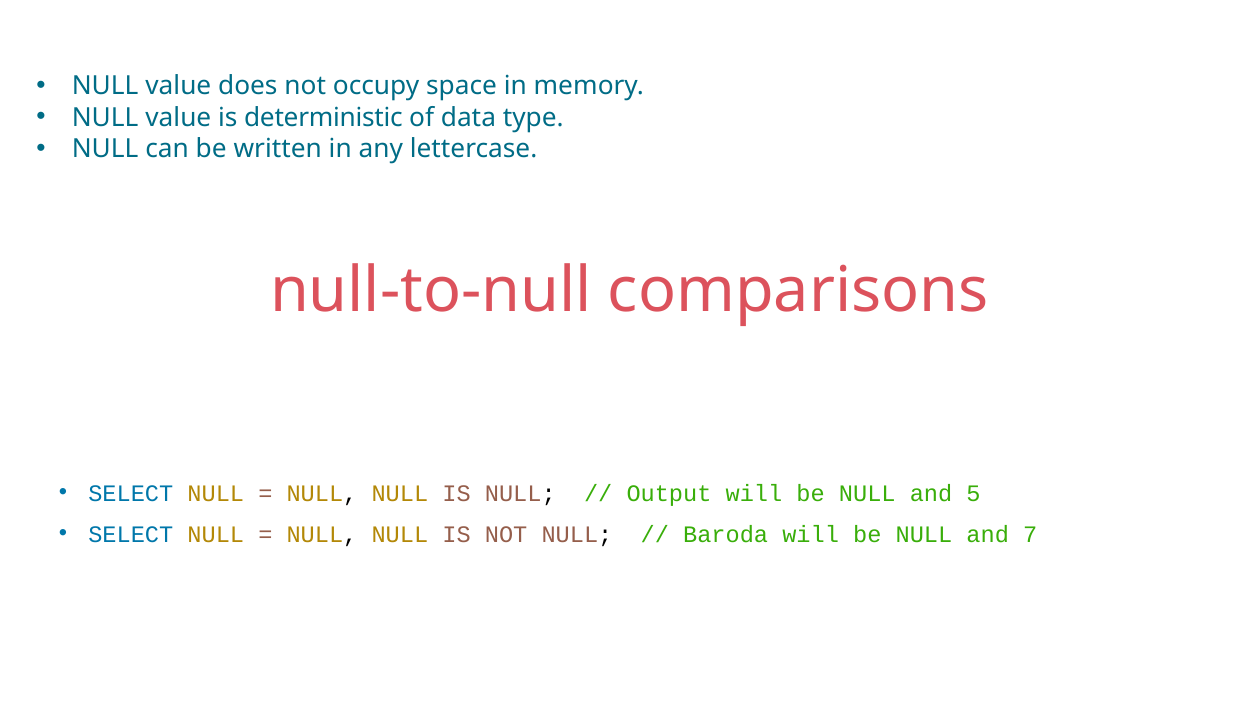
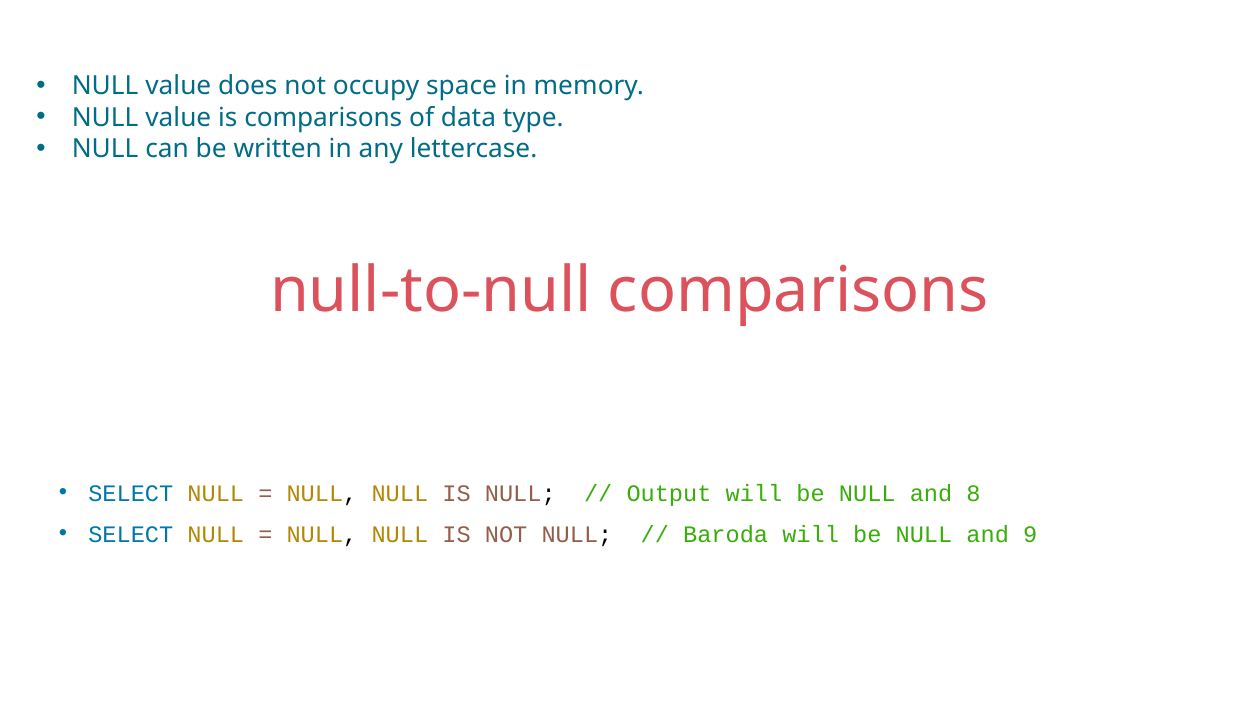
is deterministic: deterministic -> comparisons (323, 118)
5: 5 -> 8 (974, 493)
7: 7 -> 9 (1030, 534)
